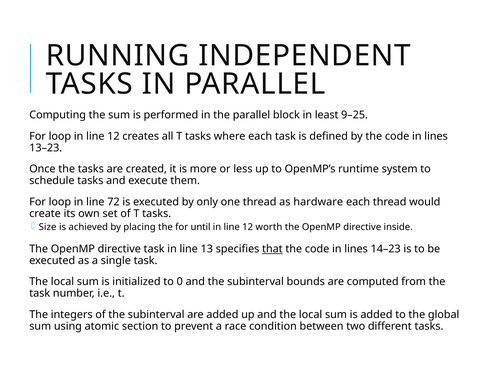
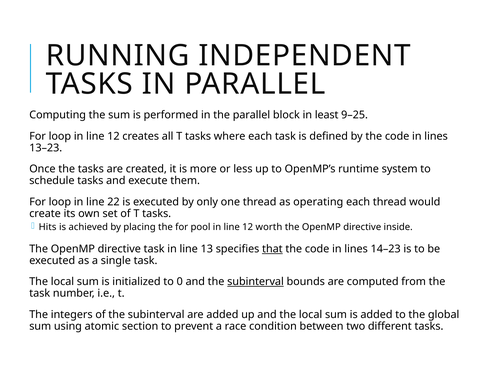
72: 72 -> 22 (113, 202)
hardware: hardware -> operating (318, 202)
Size: Size -> Hits (48, 227)
until: until -> pool (201, 227)
subinterval underline: none -> present (256, 282)
